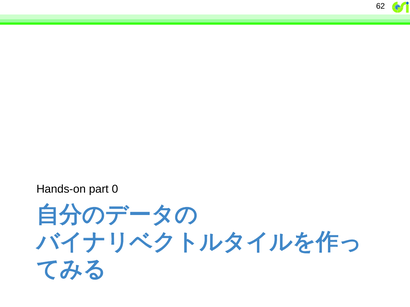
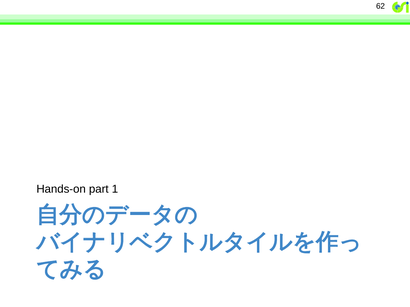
0: 0 -> 1 (115, 189)
